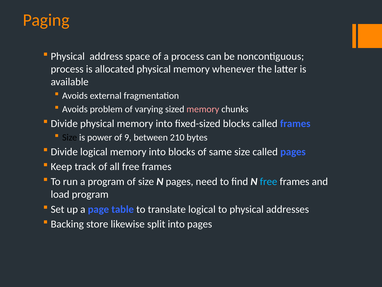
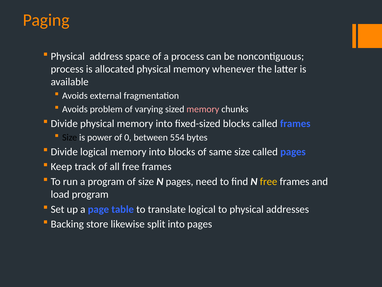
9: 9 -> 0 (128, 137)
210: 210 -> 554 (177, 137)
free colour: light blue -> yellow (269, 181)
